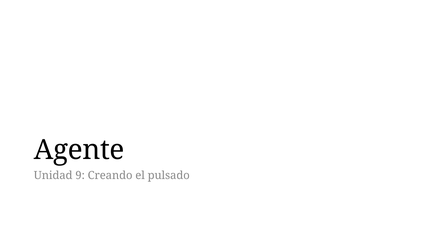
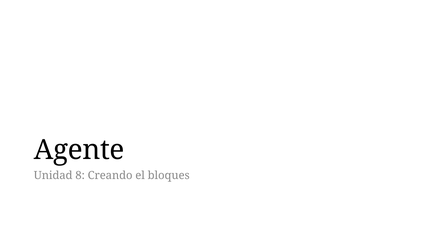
9: 9 -> 8 (80, 176)
pulsado: pulsado -> bloques (169, 176)
